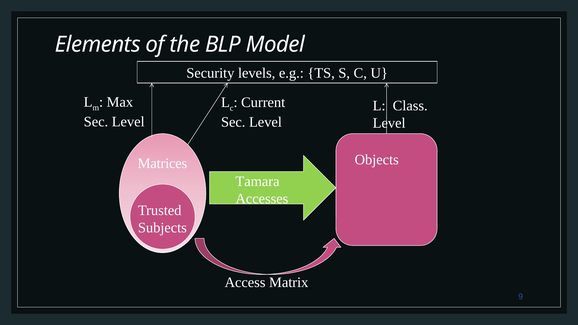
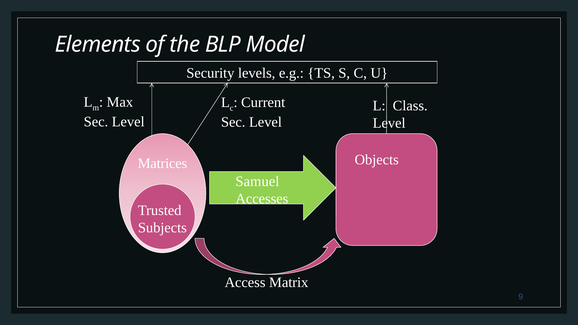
Tamara: Tamara -> Samuel (257, 182)
